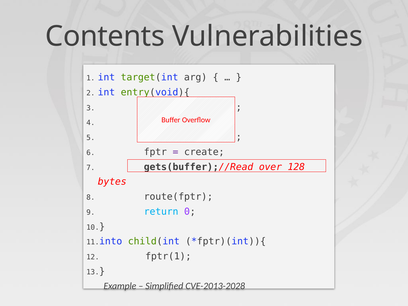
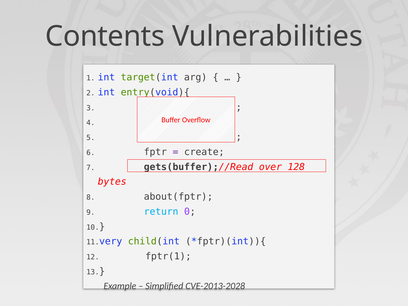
route(fptr: route(fptr -> about(fptr (178, 197)
into: into -> very (111, 241)
